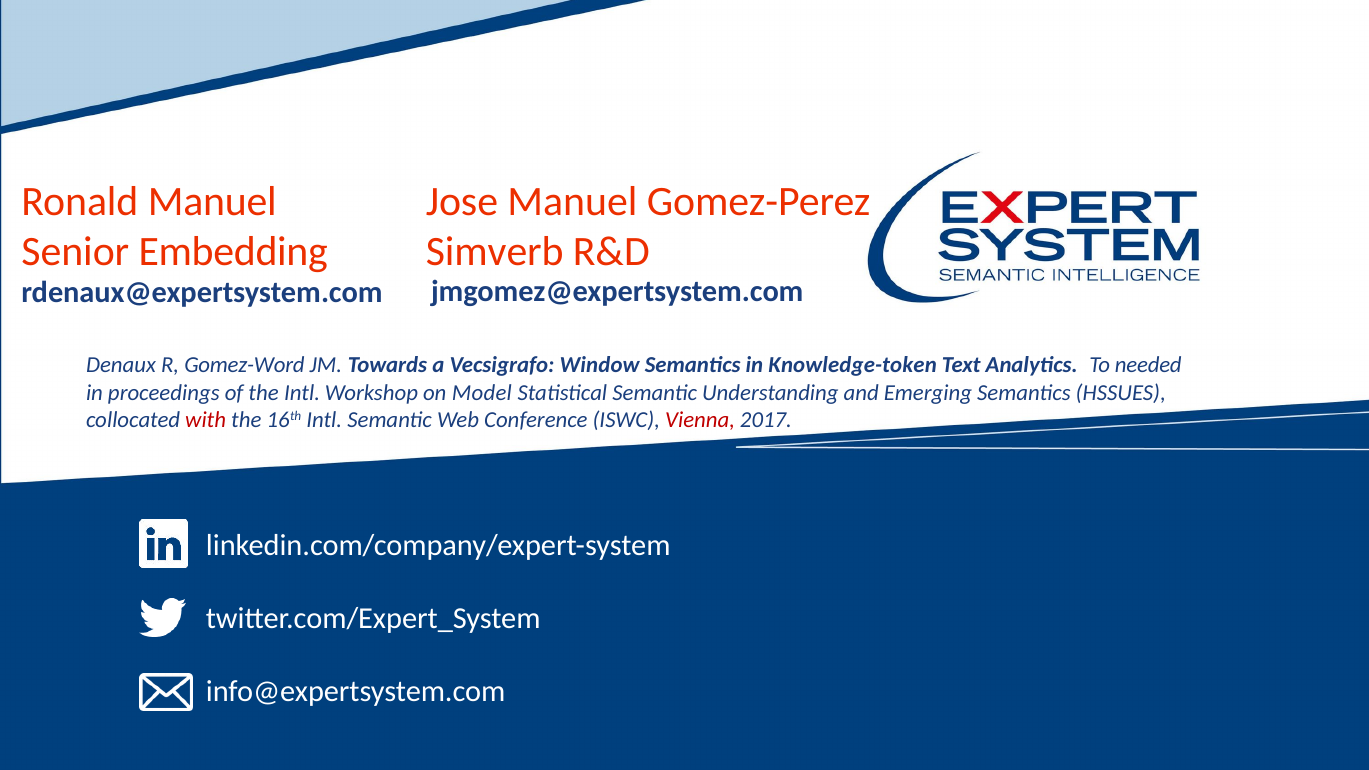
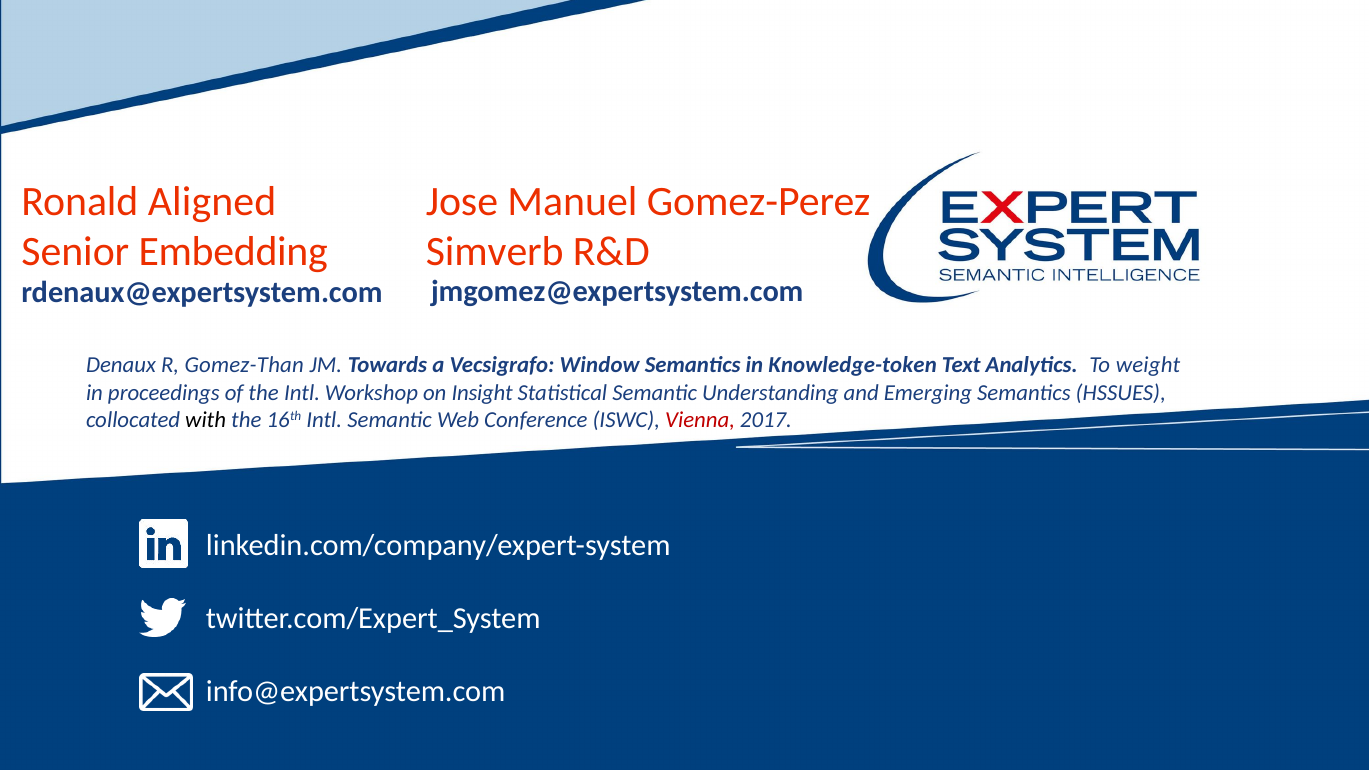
Ronald Manuel: Manuel -> Aligned (212, 202)
Gomez-Word: Gomez-Word -> Gomez-Than (244, 365)
needed: needed -> weight (1148, 365)
Model: Model -> Insight (482, 393)
with colour: red -> black (206, 420)
